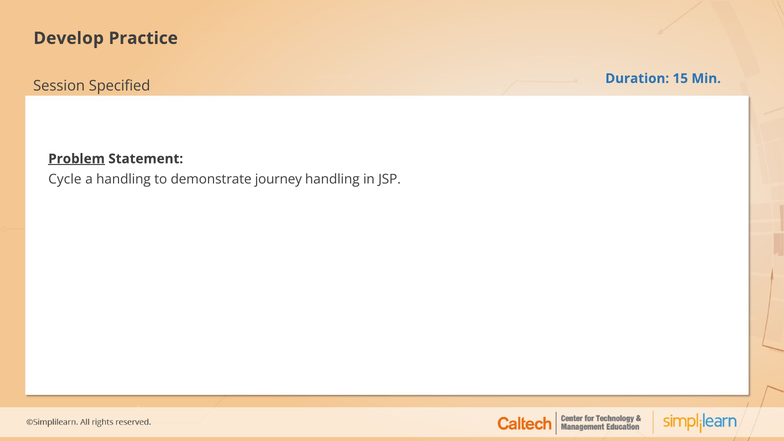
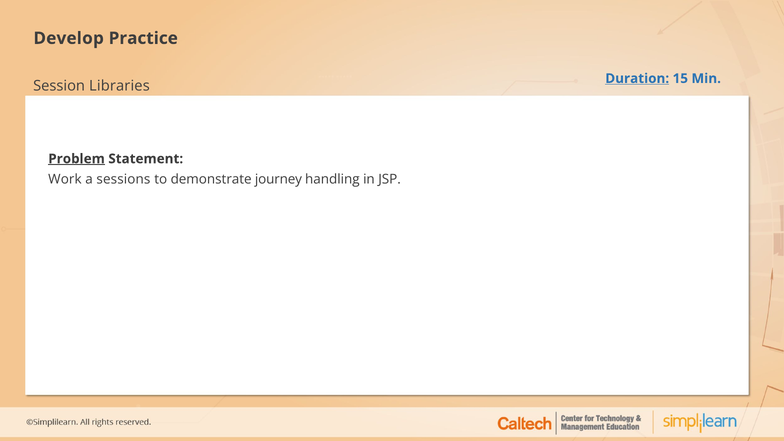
Duration underline: none -> present (637, 78)
Specified: Specified -> Libraries (119, 86)
Cycle: Cycle -> Work (65, 179)
a handling: handling -> sessions (123, 179)
